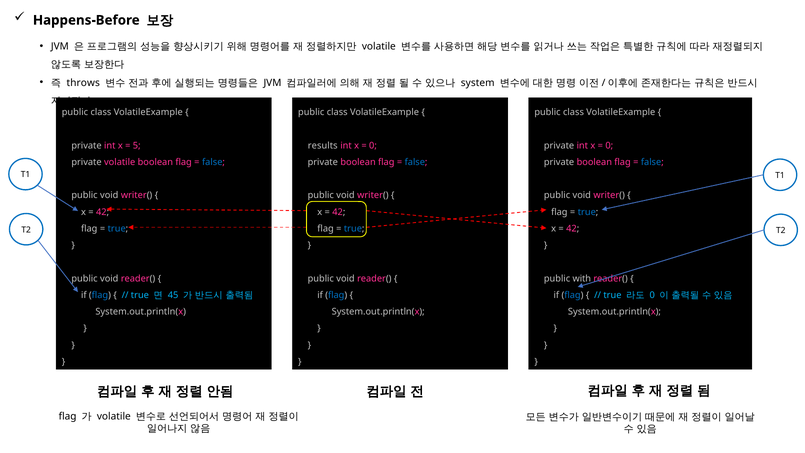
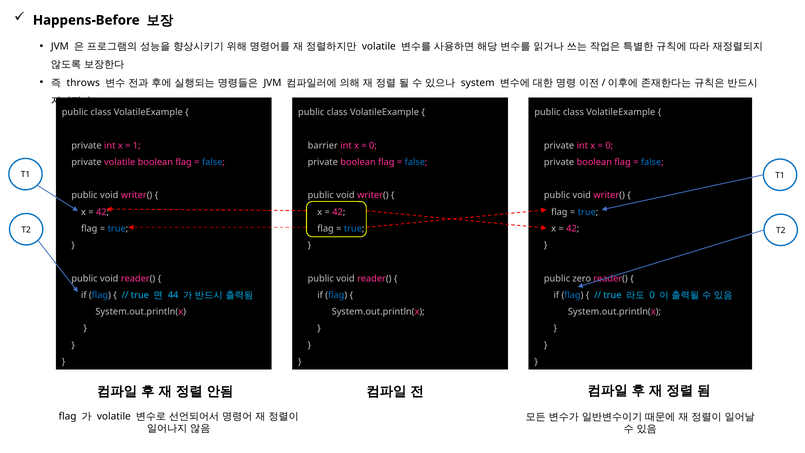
5: 5 -> 1 (137, 145)
results: results -> barrier (323, 145)
with: with -> zero (582, 278)
45: 45 -> 44 (173, 295)
